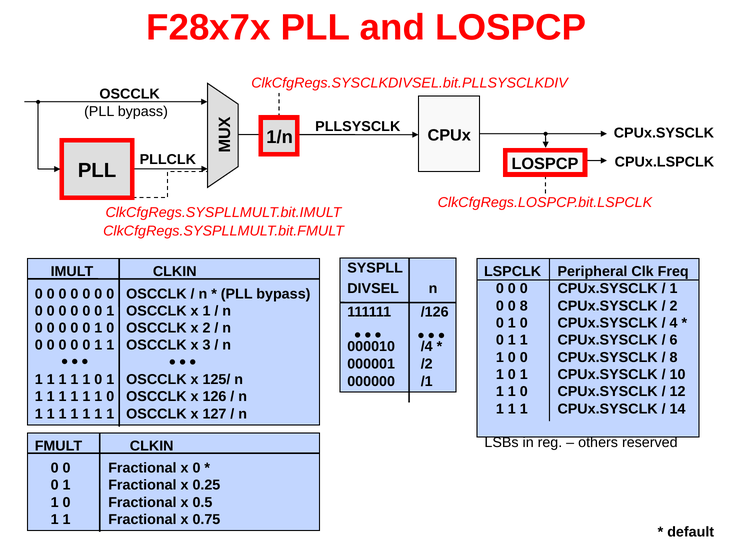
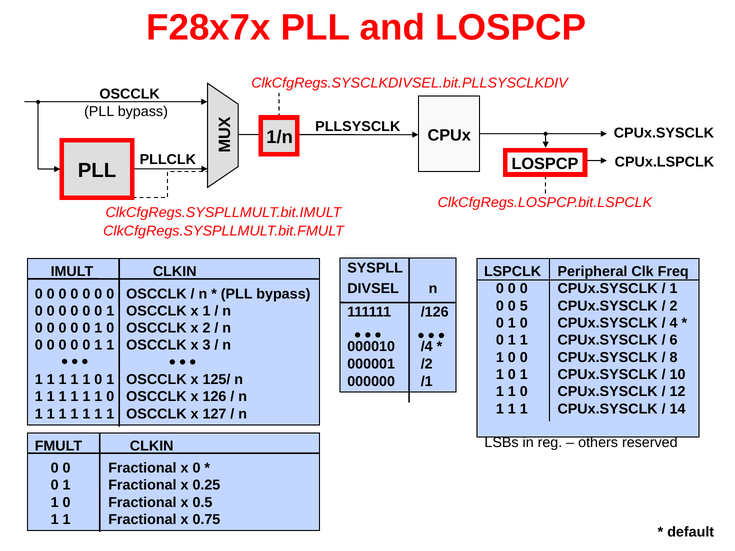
0 8: 8 -> 5 (524, 306)
